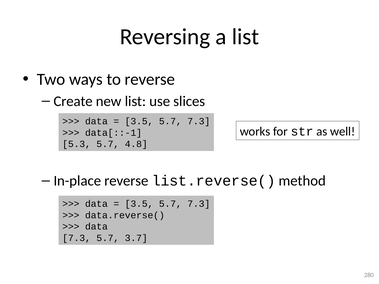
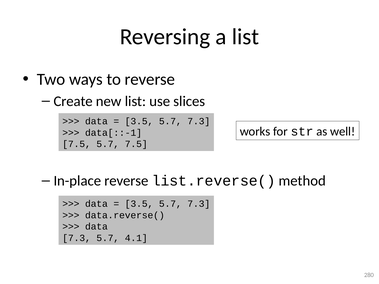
5.3: 5.3 -> 7.5 (77, 144)
5.7 4.8: 4.8 -> 7.5 (136, 144)
3.7: 3.7 -> 4.1 (136, 238)
